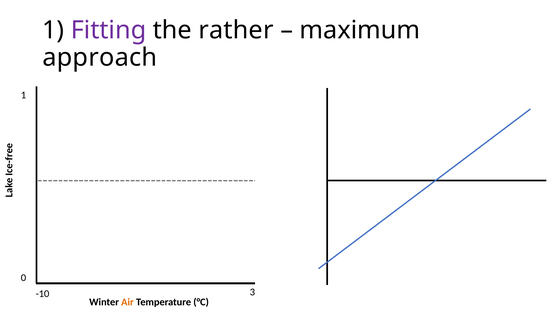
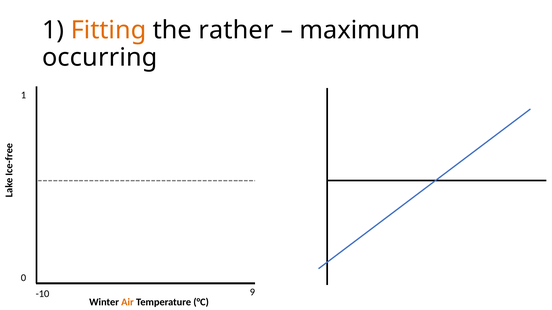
Fitting colour: purple -> orange (109, 30)
approach: approach -> occurring (100, 57)
3: 3 -> 9 (252, 293)
